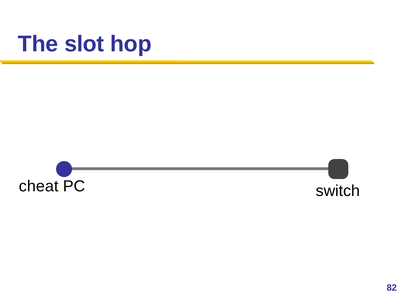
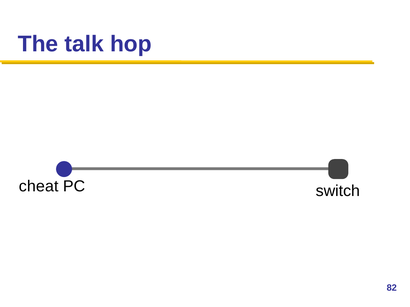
slot: slot -> talk (84, 44)
